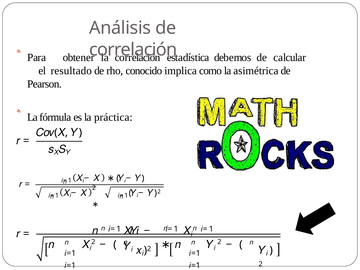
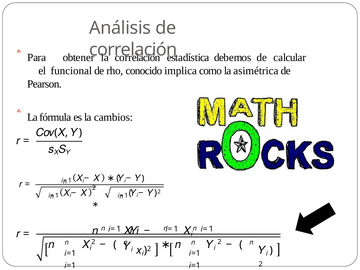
resultado: resultado -> funcional (71, 71)
práctica: práctica -> cambios (113, 117)
